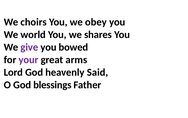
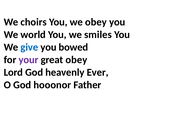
shares: shares -> smiles (98, 34)
give colour: purple -> blue (29, 47)
great arms: arms -> obey (76, 59)
Said: Said -> Ever (98, 72)
blessings: blessings -> hooonor (52, 85)
